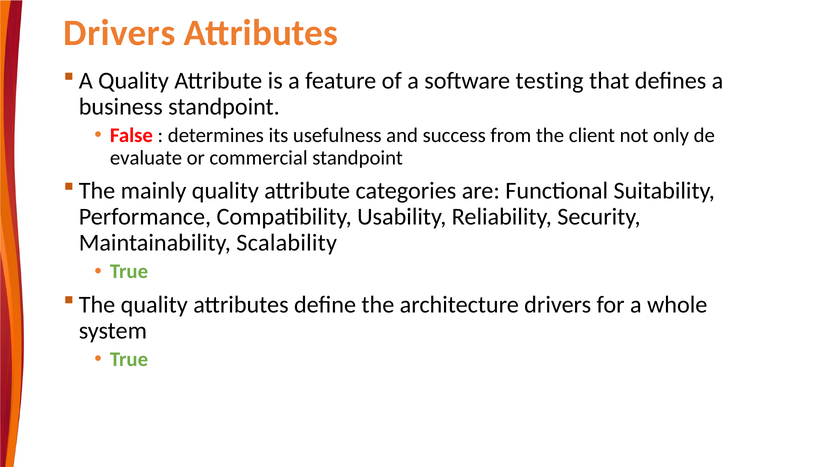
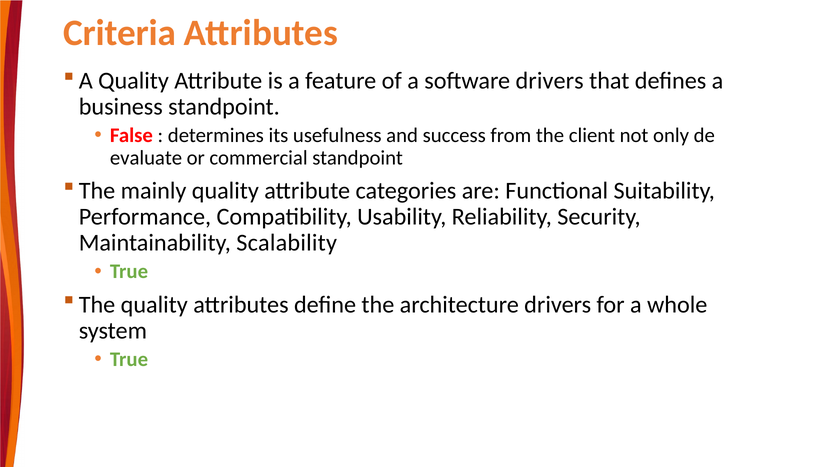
Drivers: Drivers -> Criteria (120, 33)
software testing: testing -> drivers (550, 81)
